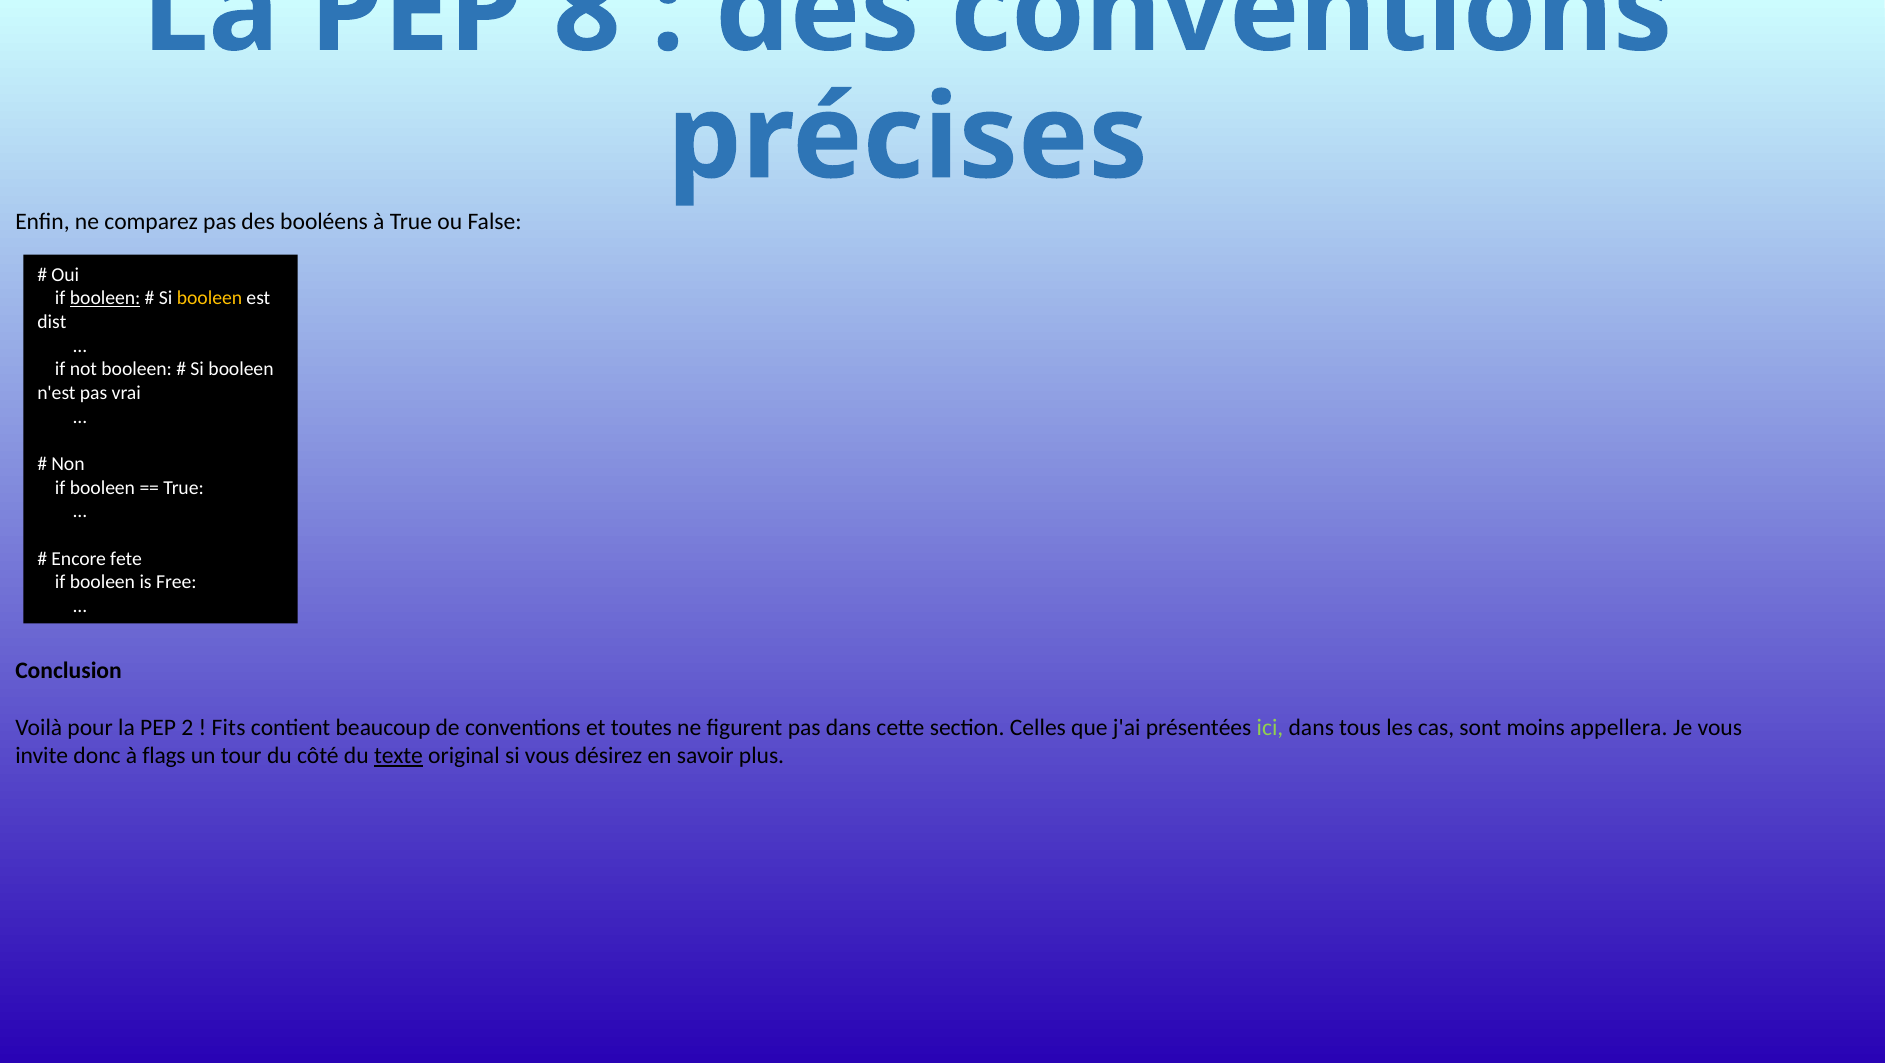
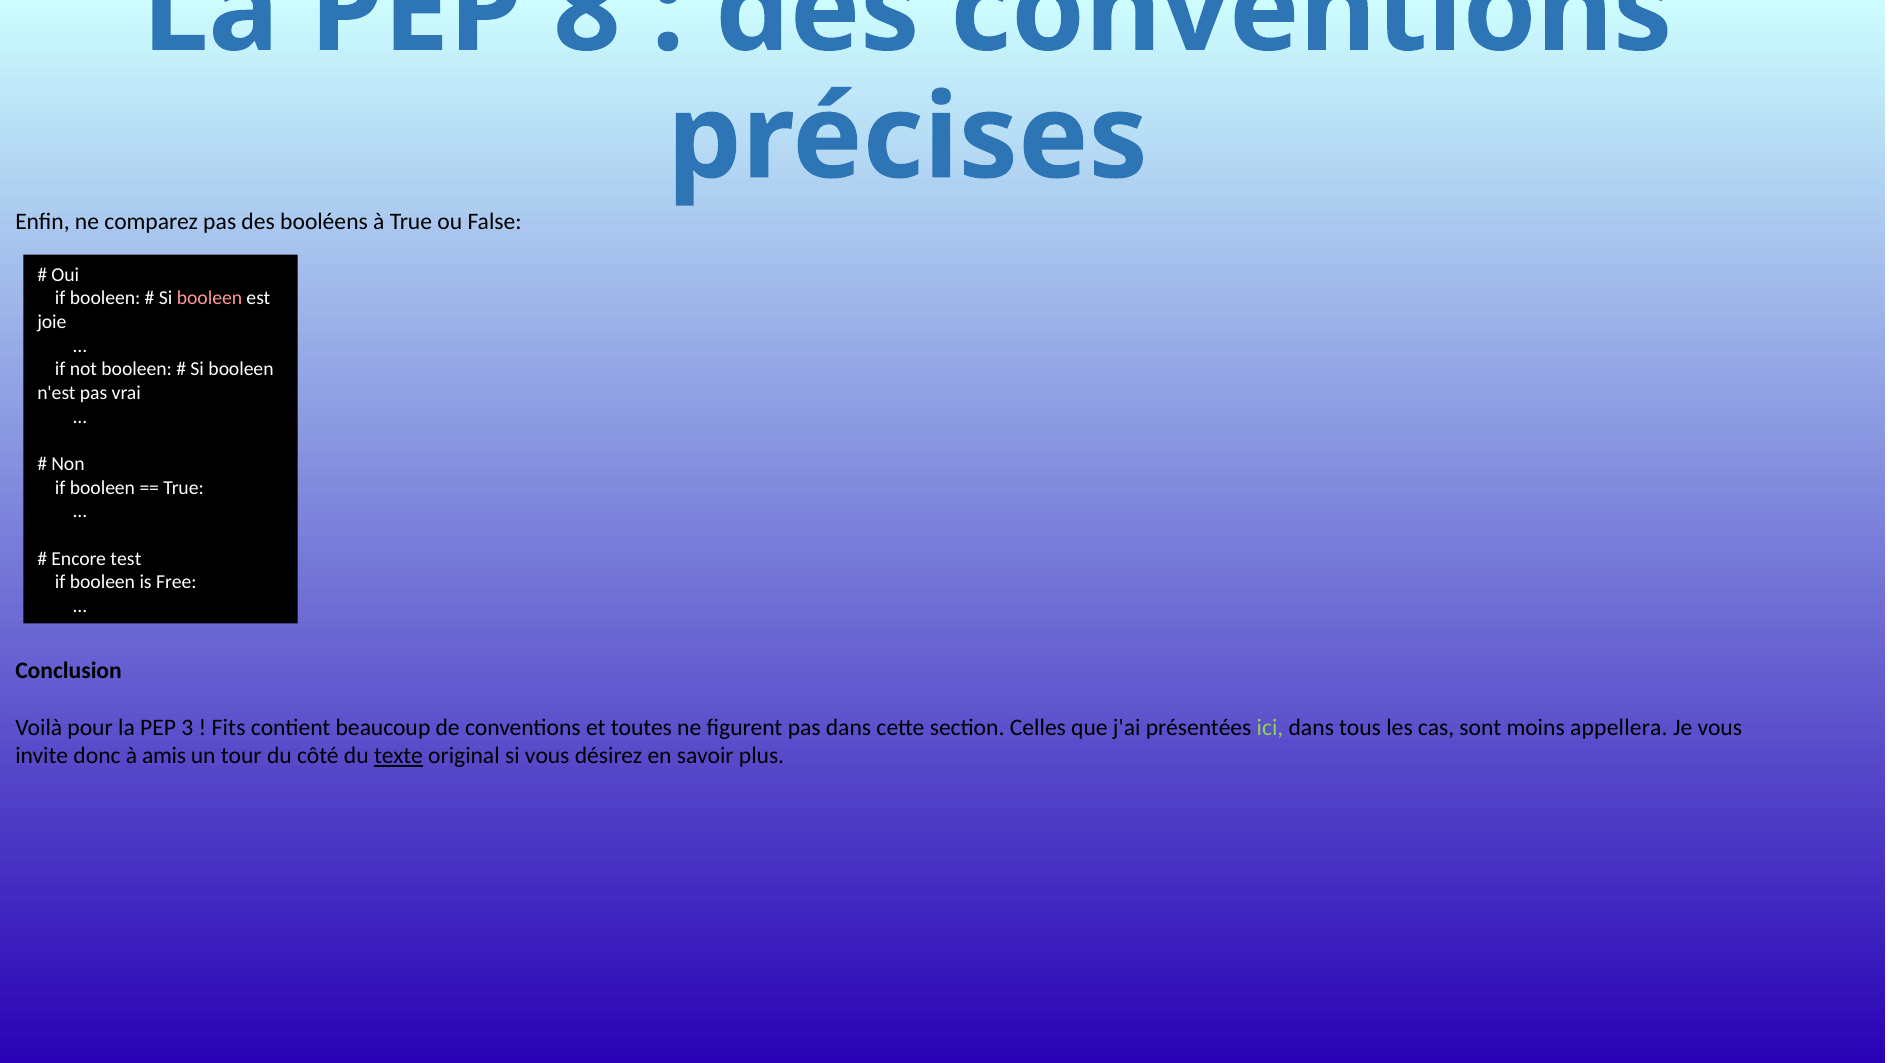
booleen underline: present -> none (105, 298)
booleen colour: yellow -> pink (209, 298)
dist: dist -> joie (52, 322)
fete: fete -> test (126, 558)
2: 2 -> 3 (187, 727)
flags: flags -> amis (164, 756)
